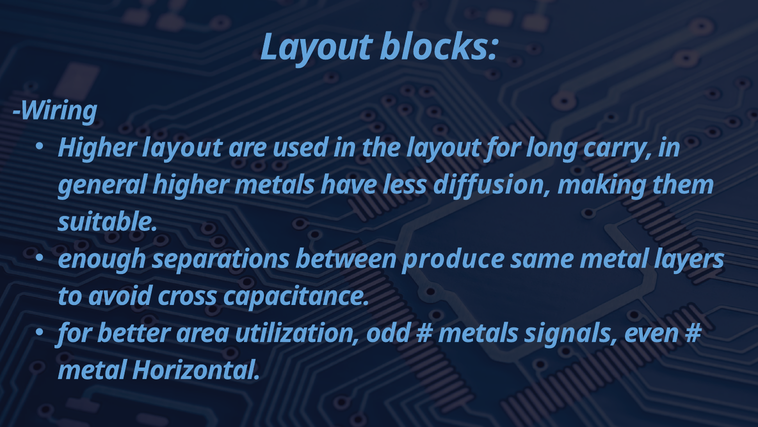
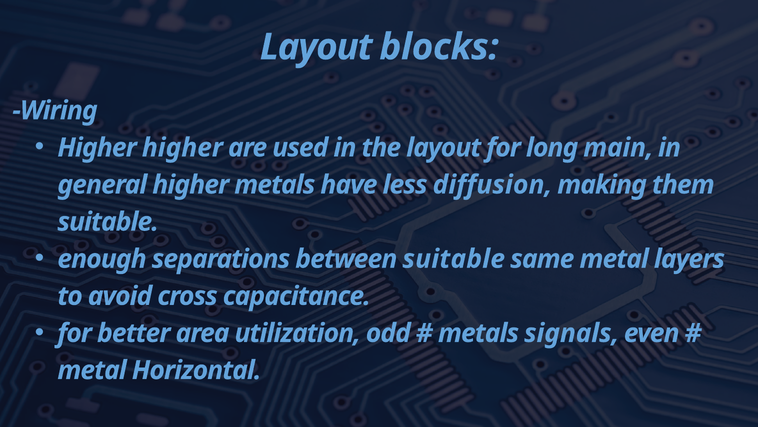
Higher layout: layout -> higher (182, 147)
carry: carry -> main (618, 147)
between produce: produce -> suitable (454, 259)
